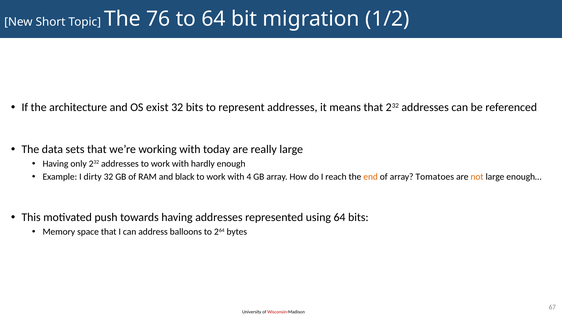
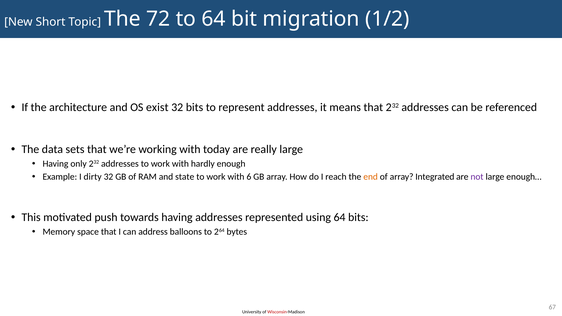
76: 76 -> 72 (158, 19)
black: black -> state (185, 177)
4: 4 -> 6 (249, 177)
Tomatoes: Tomatoes -> Integrated (435, 177)
not colour: orange -> purple (477, 177)
